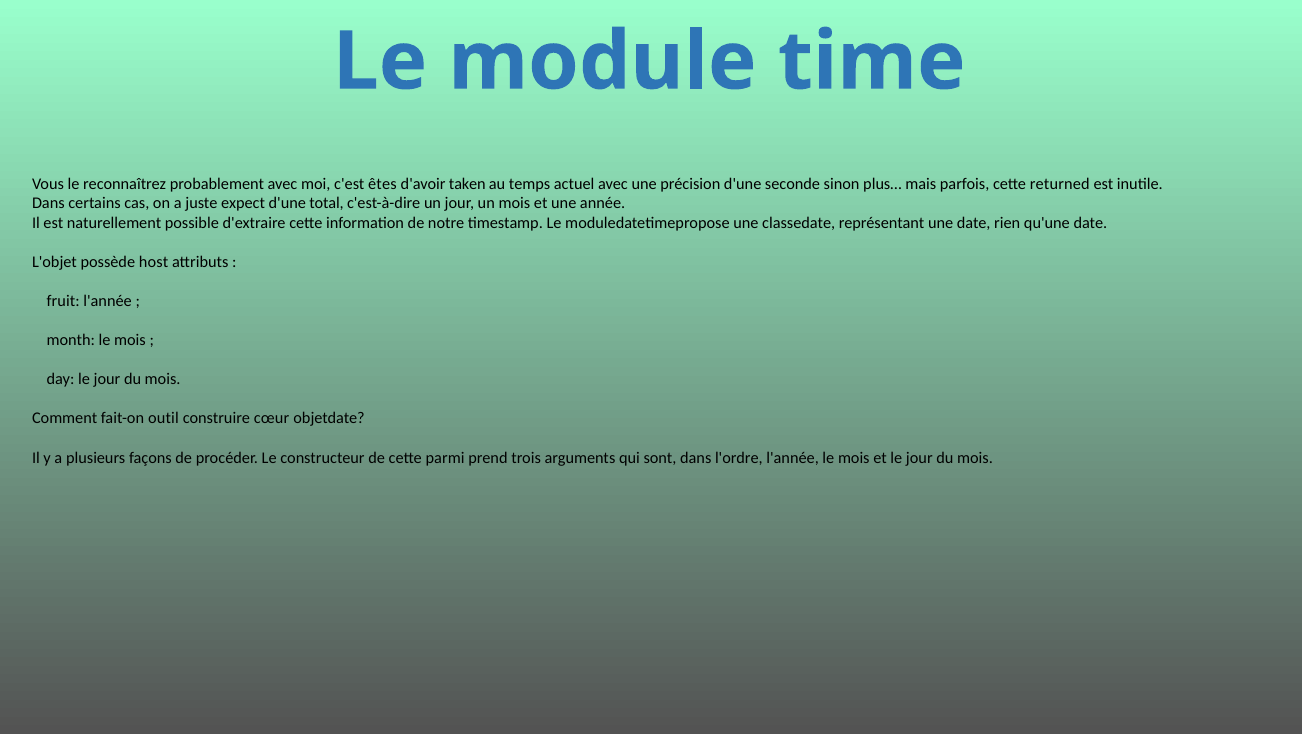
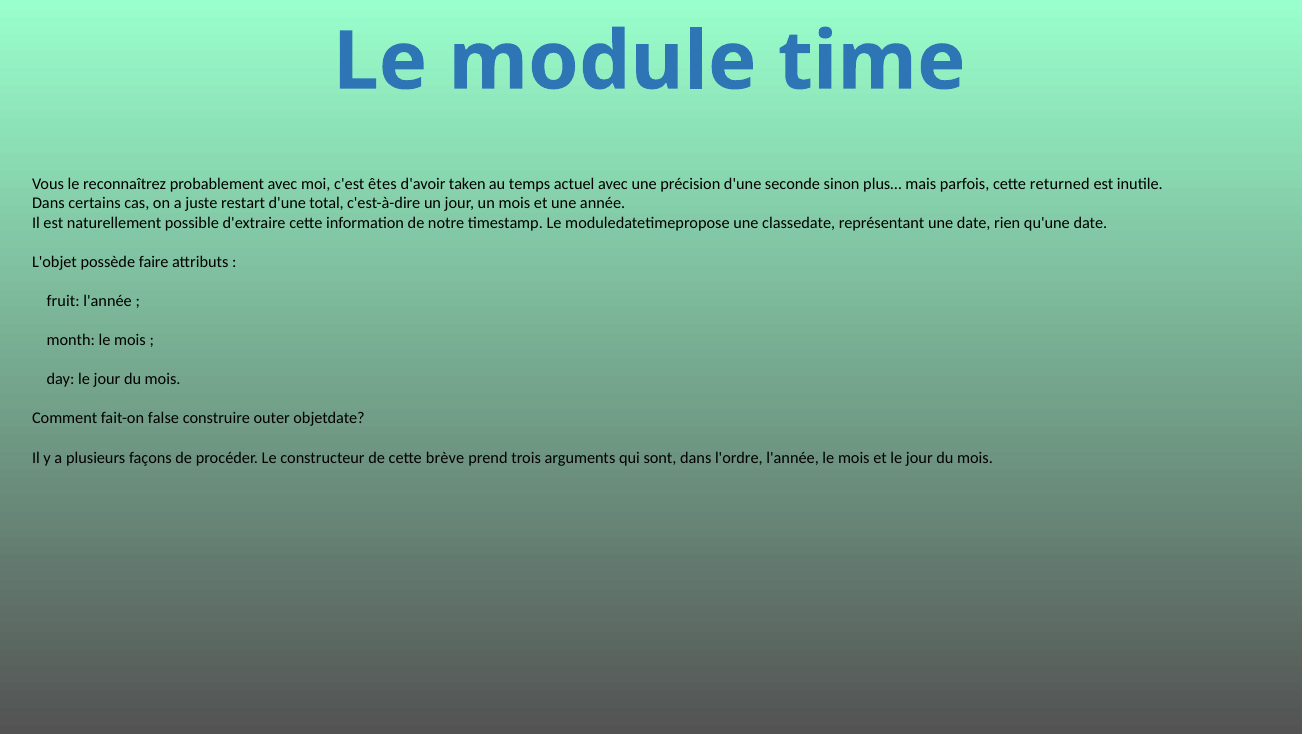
expect: expect -> restart (243, 203)
host: host -> faire (154, 262)
outil: outil -> false (163, 419)
cœur: cœur -> outer (272, 419)
parmi: parmi -> brève (445, 458)
